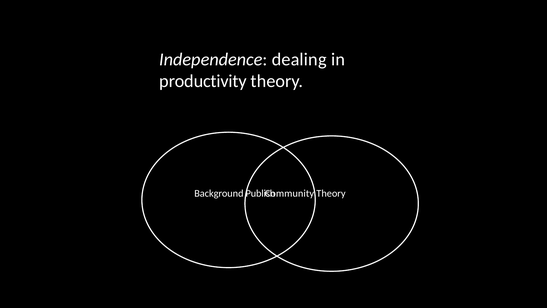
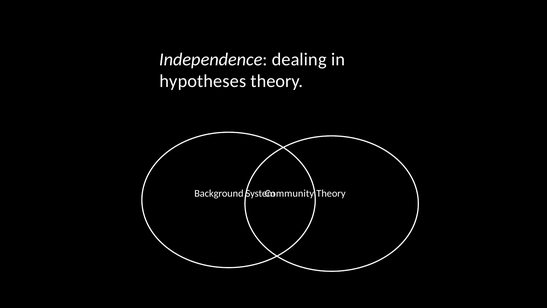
productivity: productivity -> hypotheses (203, 81)
Publish: Publish -> System (260, 193)
